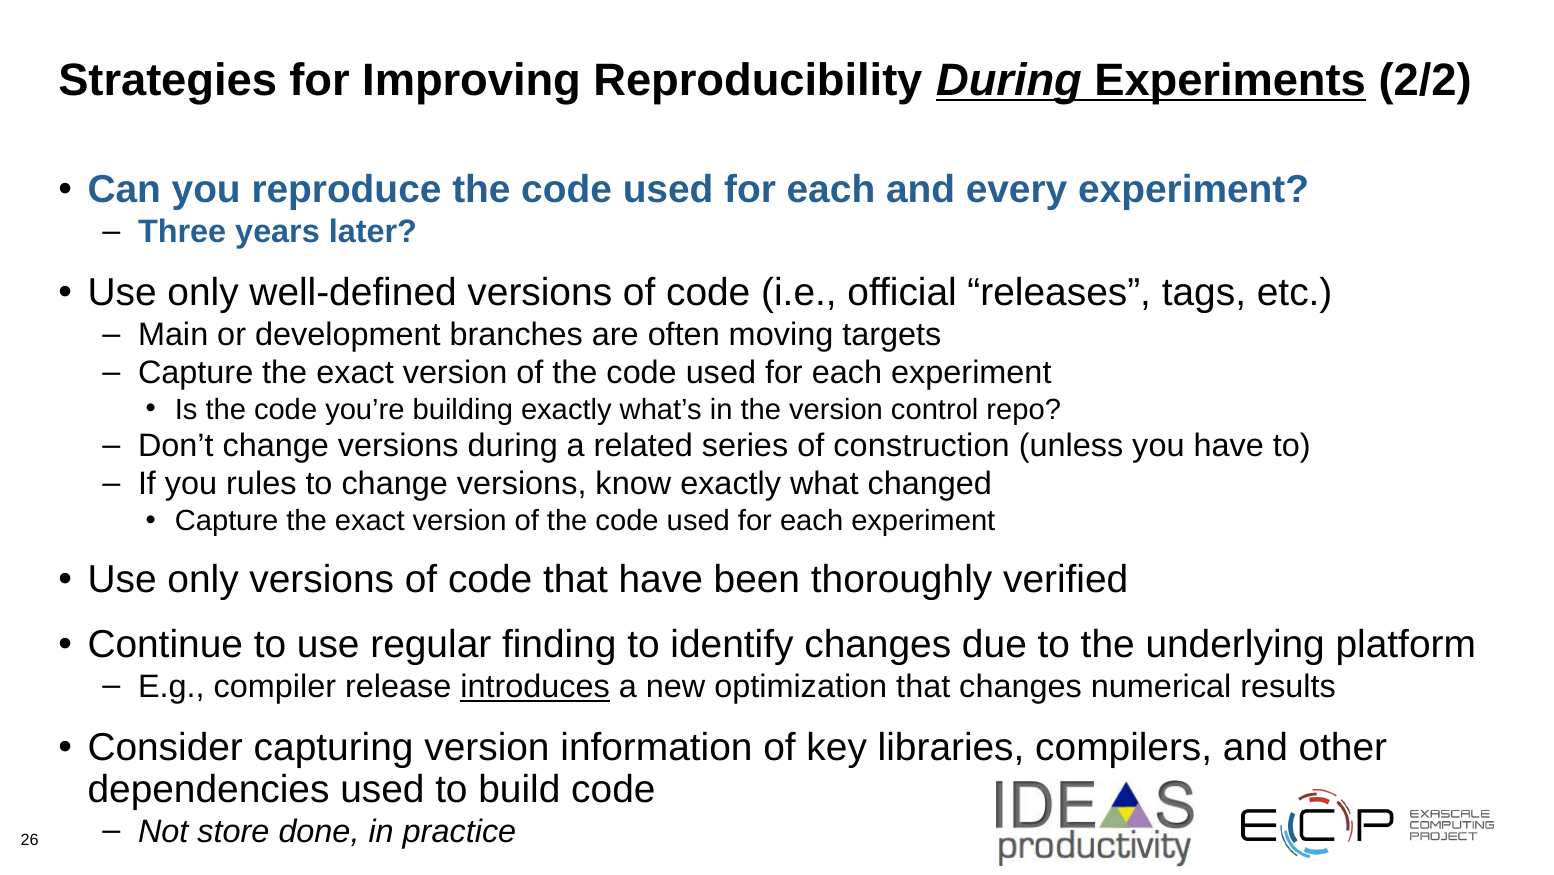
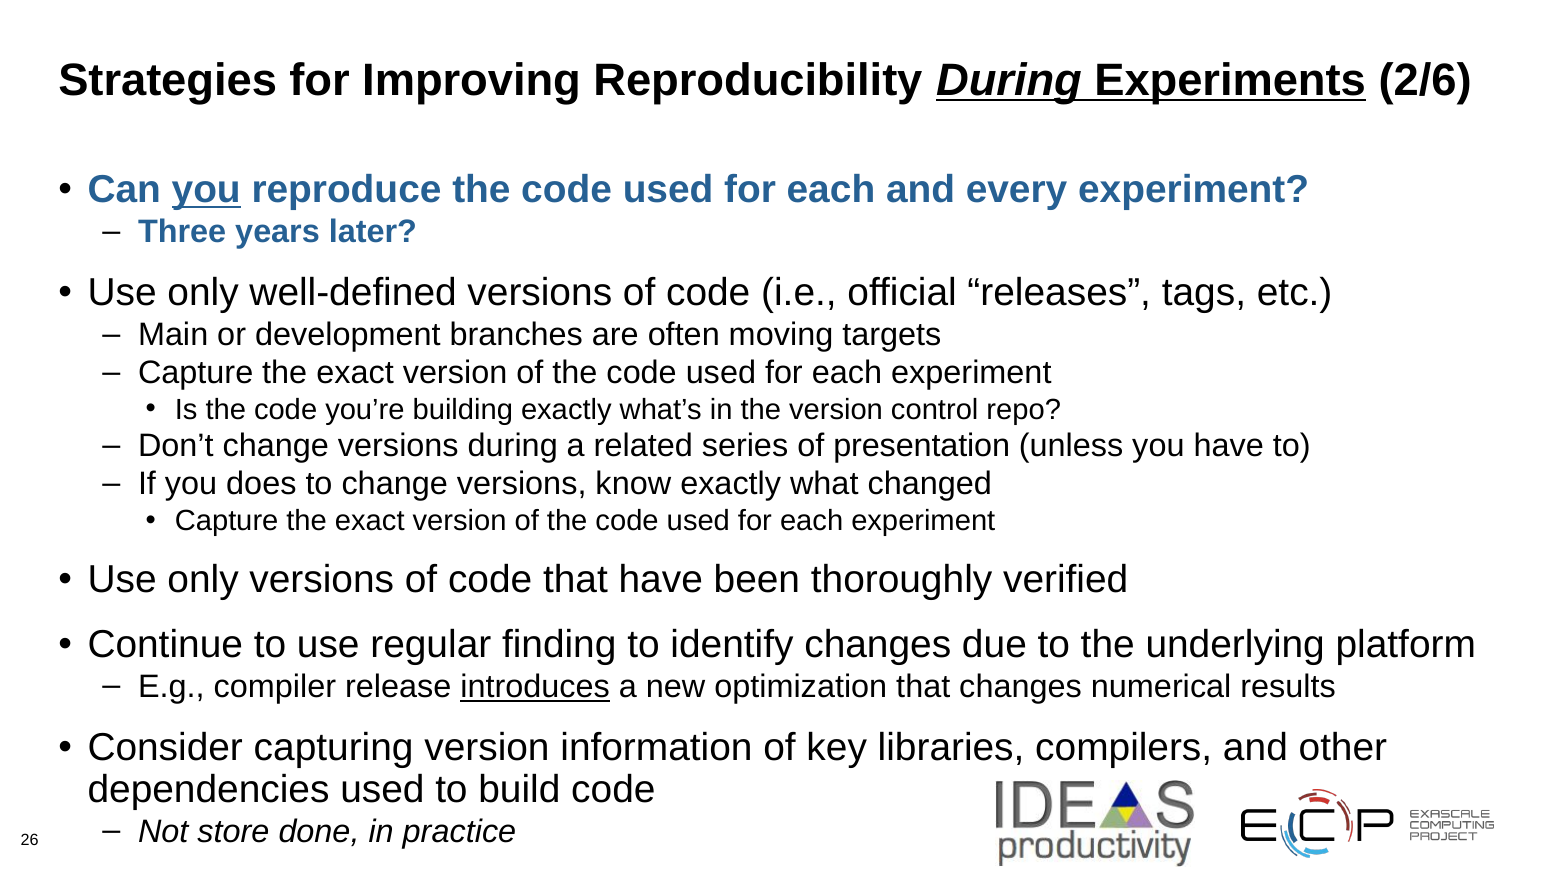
2/2: 2/2 -> 2/6 (1425, 80)
you underline: none -> present (206, 190)
construction: construction -> presentation (922, 446)
rules: rules -> does (261, 484)
